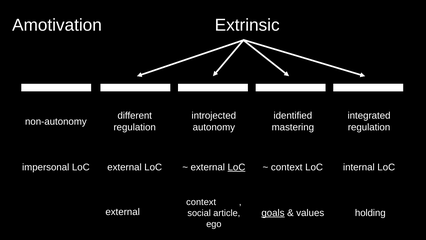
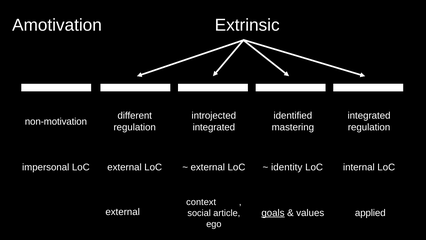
non-autonomy: non-autonomy -> non-motivation (56, 121)
autonomy: autonomy -> integrated (214, 127)
LoC underline: present -> none (236, 167)
context: context -> identity (287, 167)
holding: holding -> applied (370, 213)
